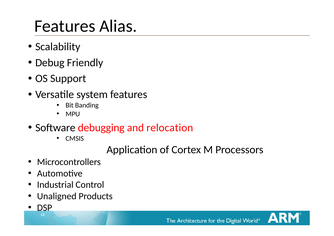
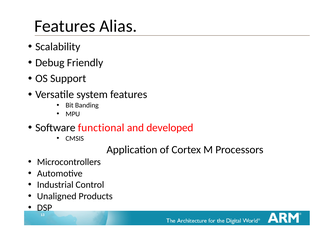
debugging: debugging -> functional (101, 128)
relocation: relocation -> developed (170, 128)
